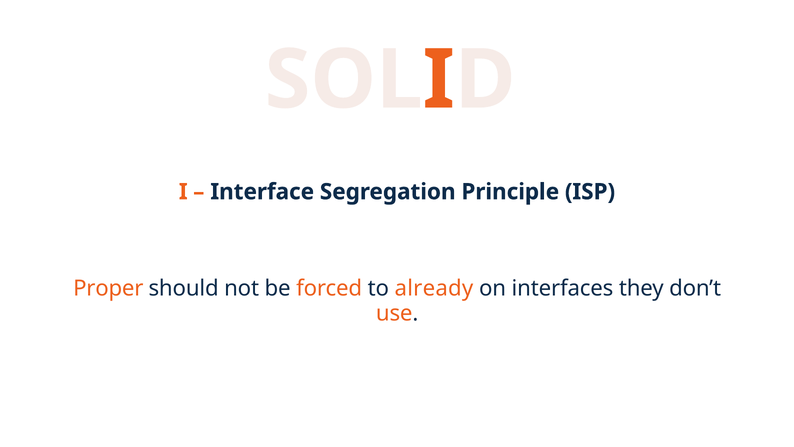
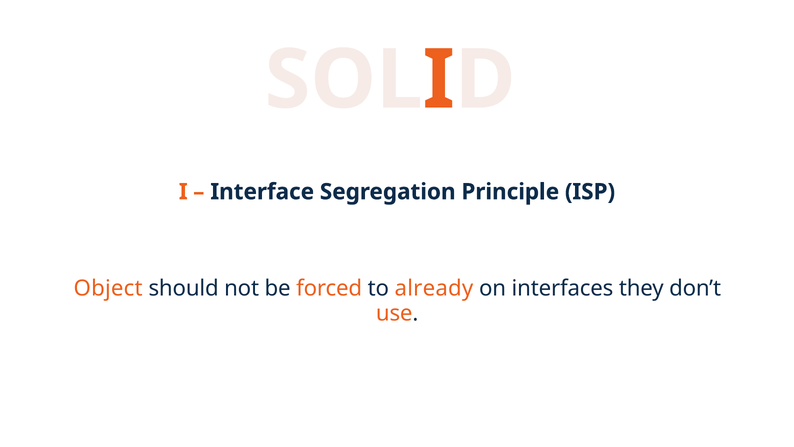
Proper: Proper -> Object (108, 288)
